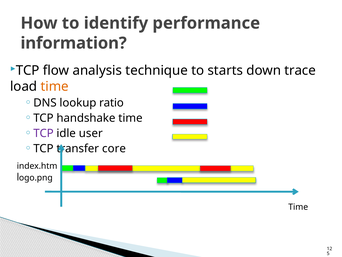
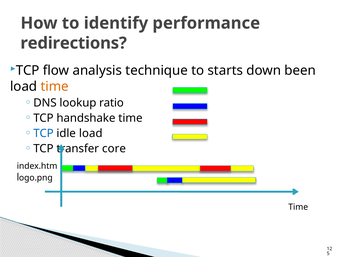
information: information -> redirections (74, 43)
trace: trace -> been (300, 70)
TCP colour: purple -> blue (43, 133)
idle user: user -> load (91, 133)
